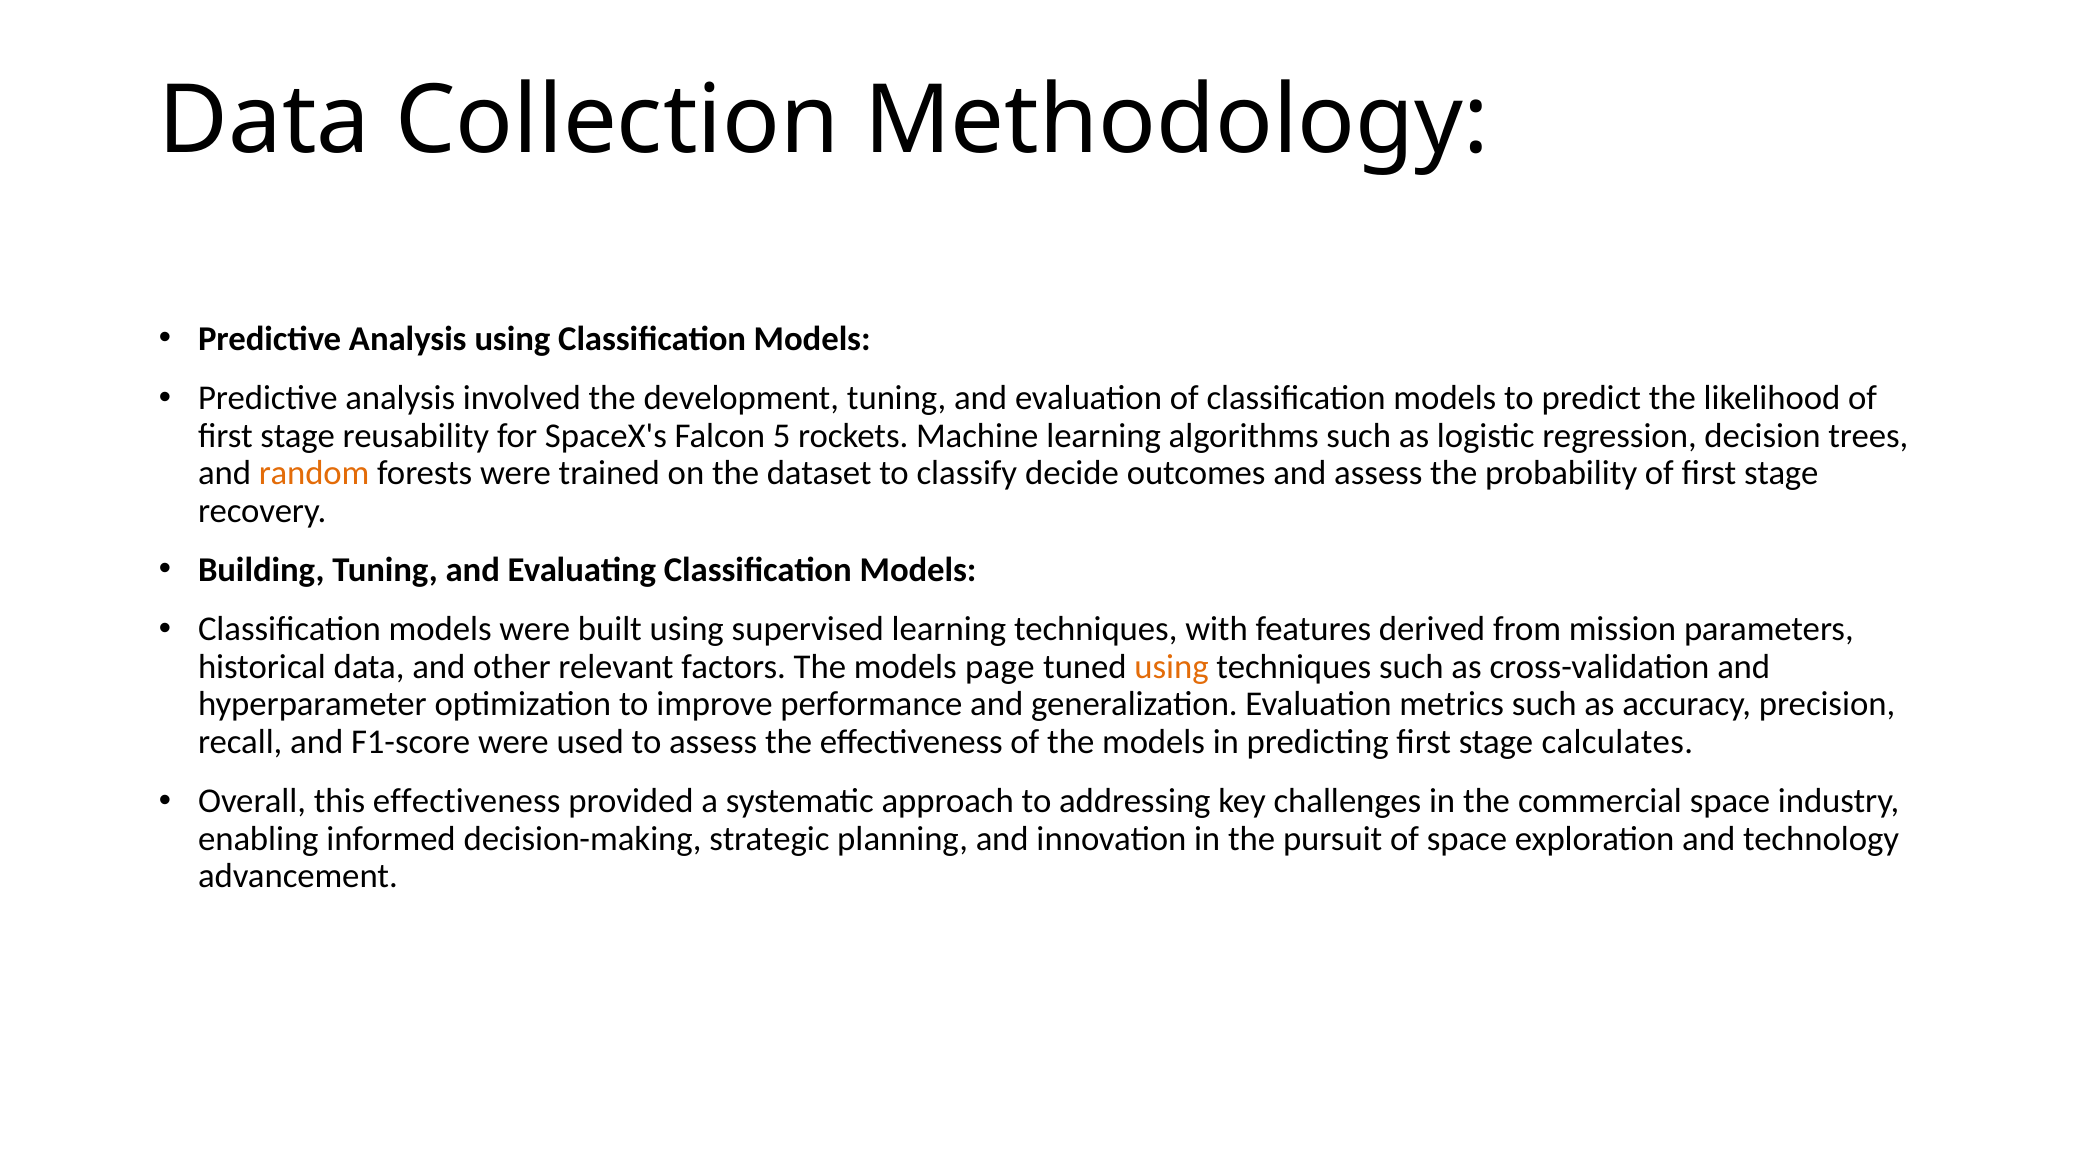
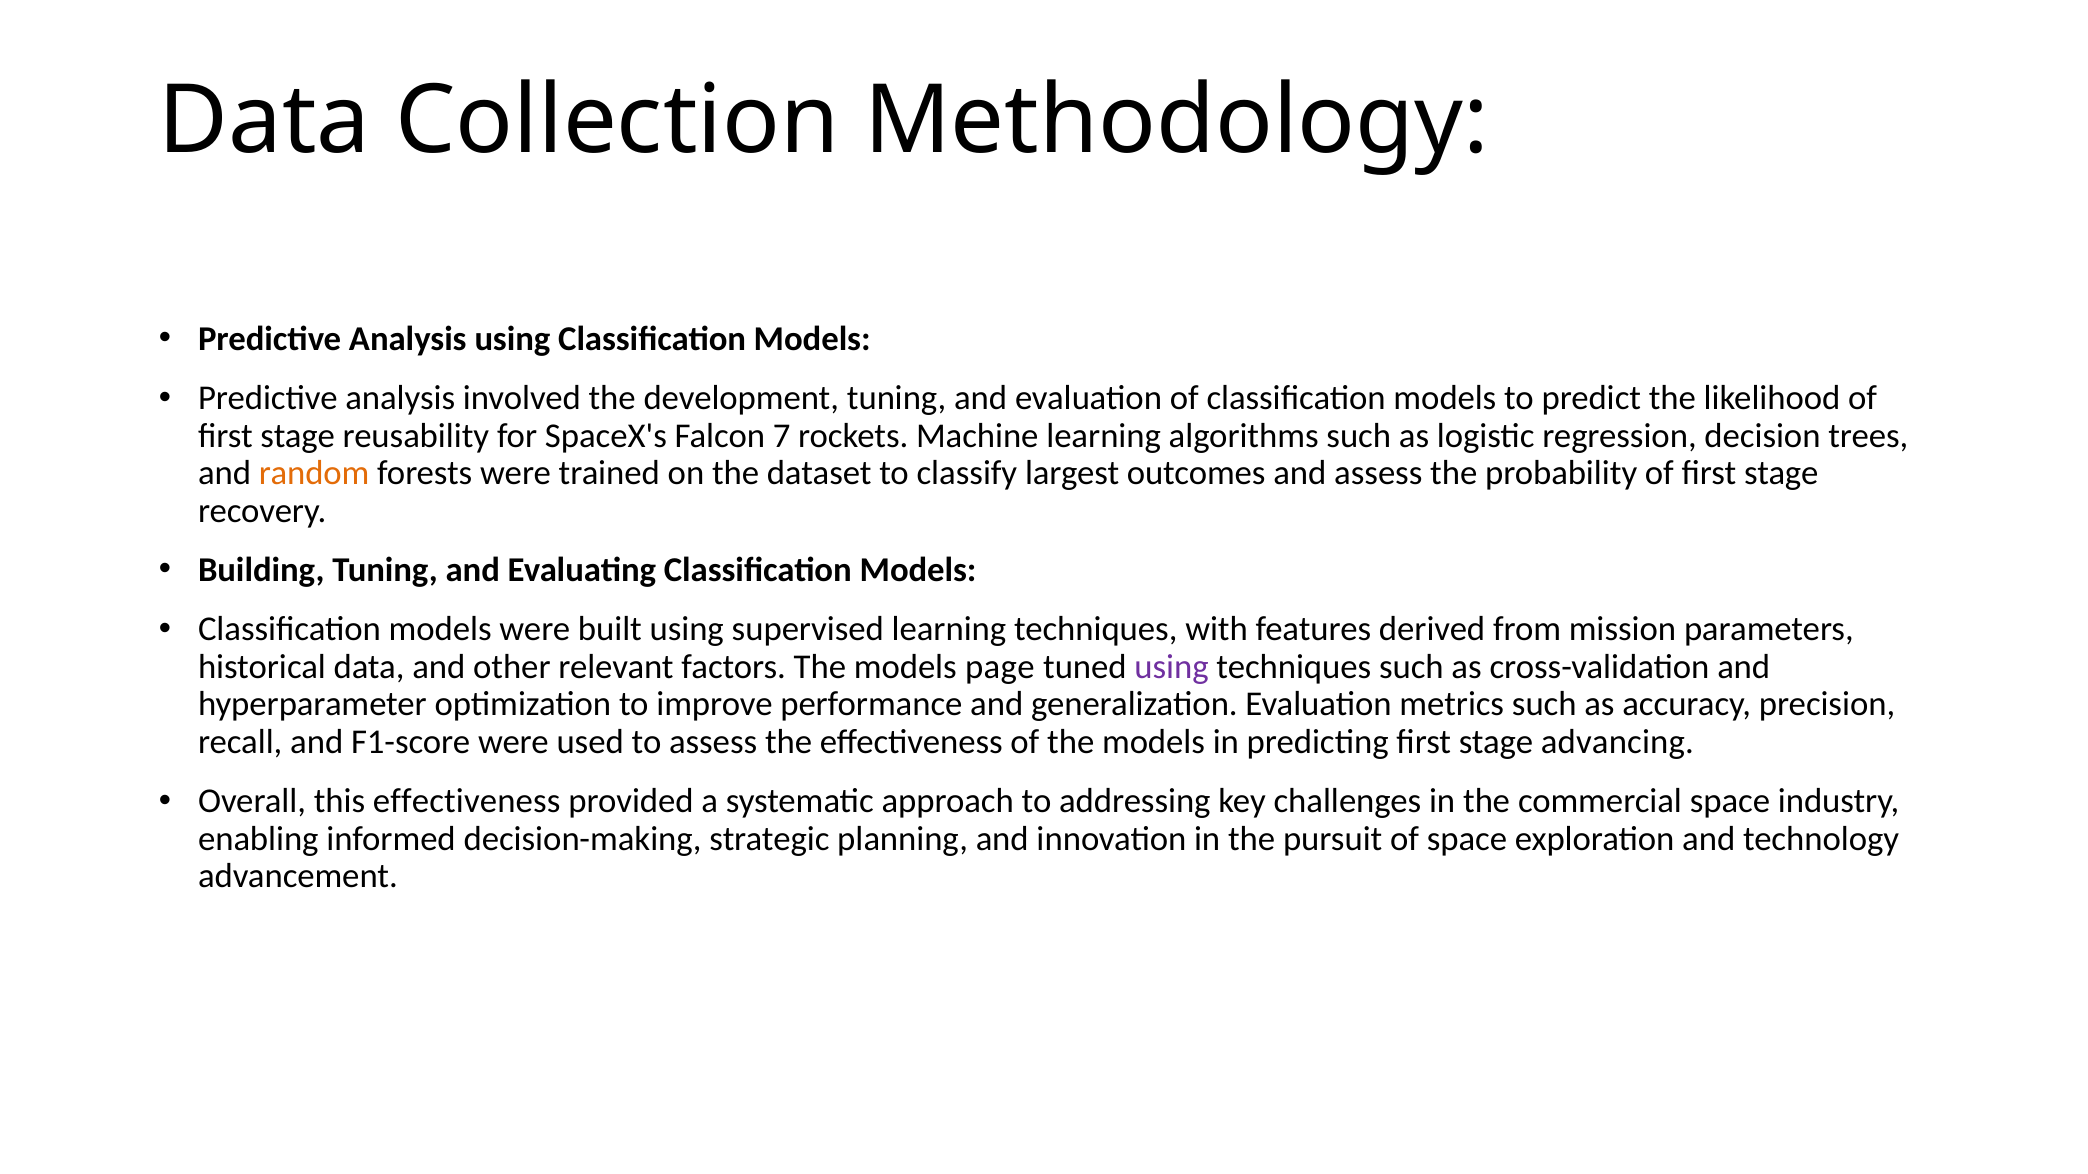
5: 5 -> 7 (782, 436)
decide: decide -> largest (1072, 473)
using colour: orange -> purple (1172, 667)
calculates: calculates -> advancing (1617, 742)
